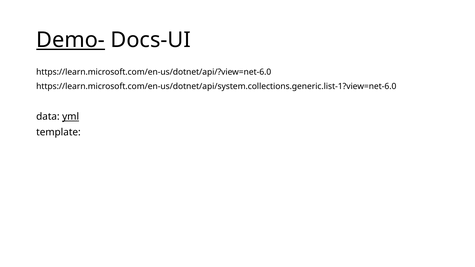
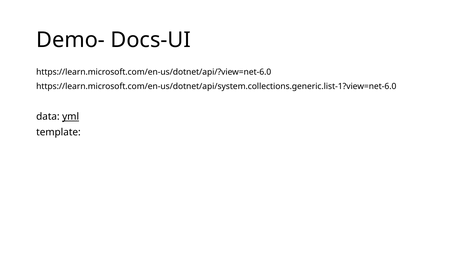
Demo- underline: present -> none (71, 40)
